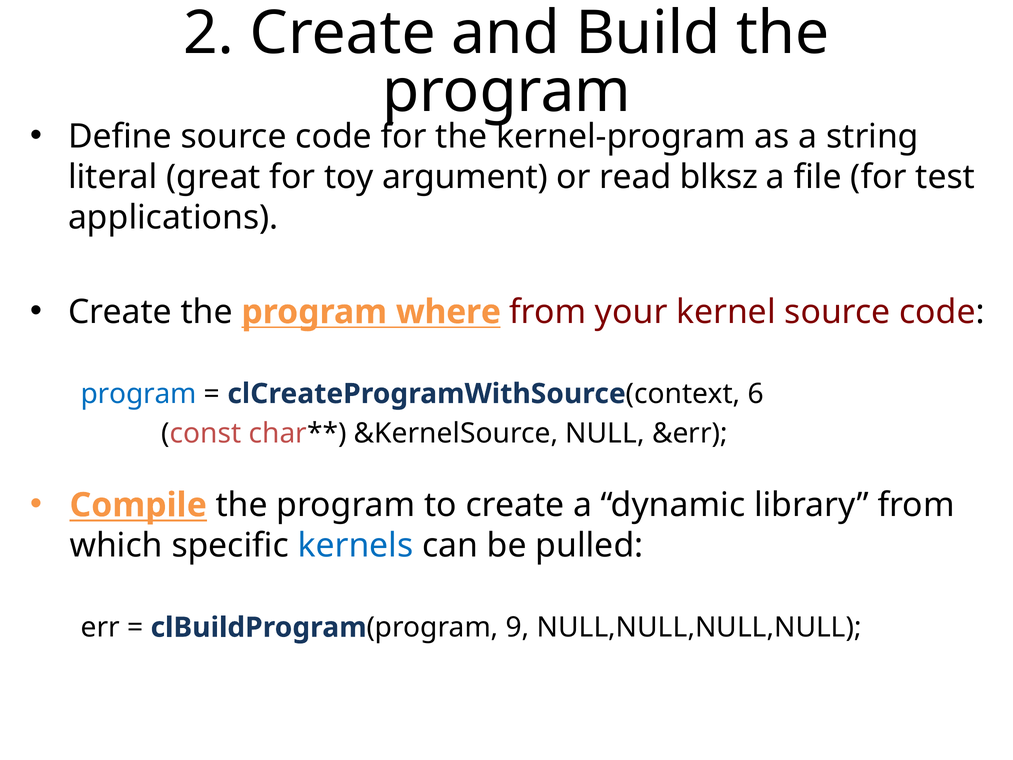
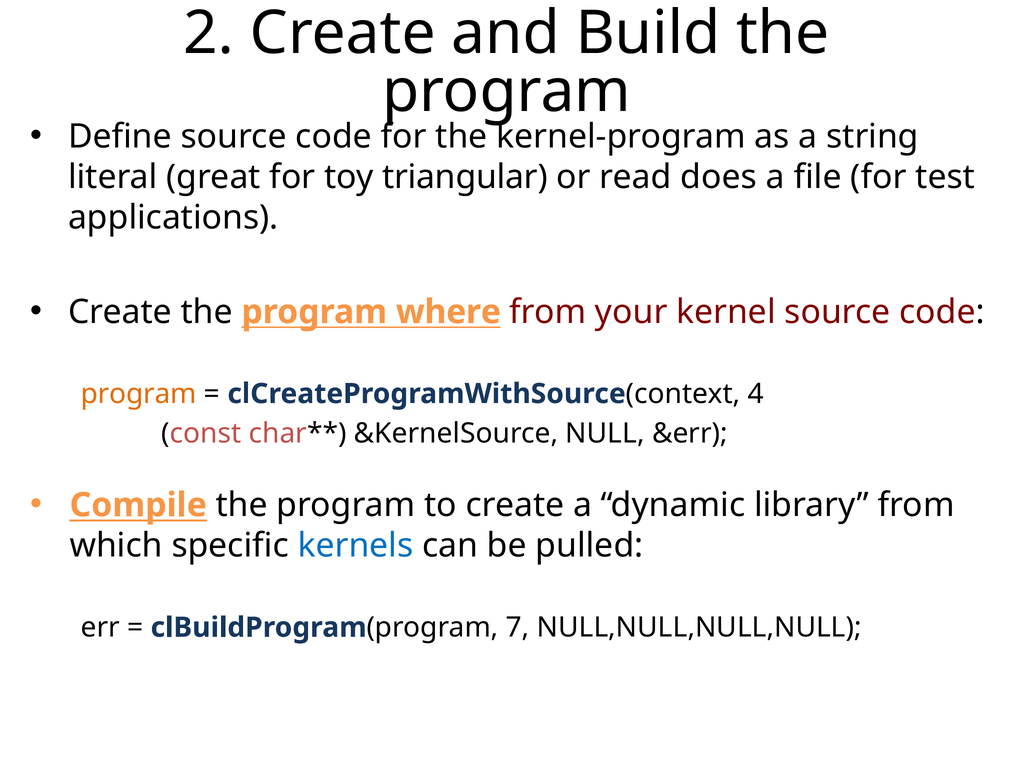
argument: argument -> triangular (465, 177)
blksz: blksz -> does (719, 177)
program colour: blue -> orange (139, 394)
6: 6 -> 4 (756, 394)
9: 9 -> 7 (518, 627)
